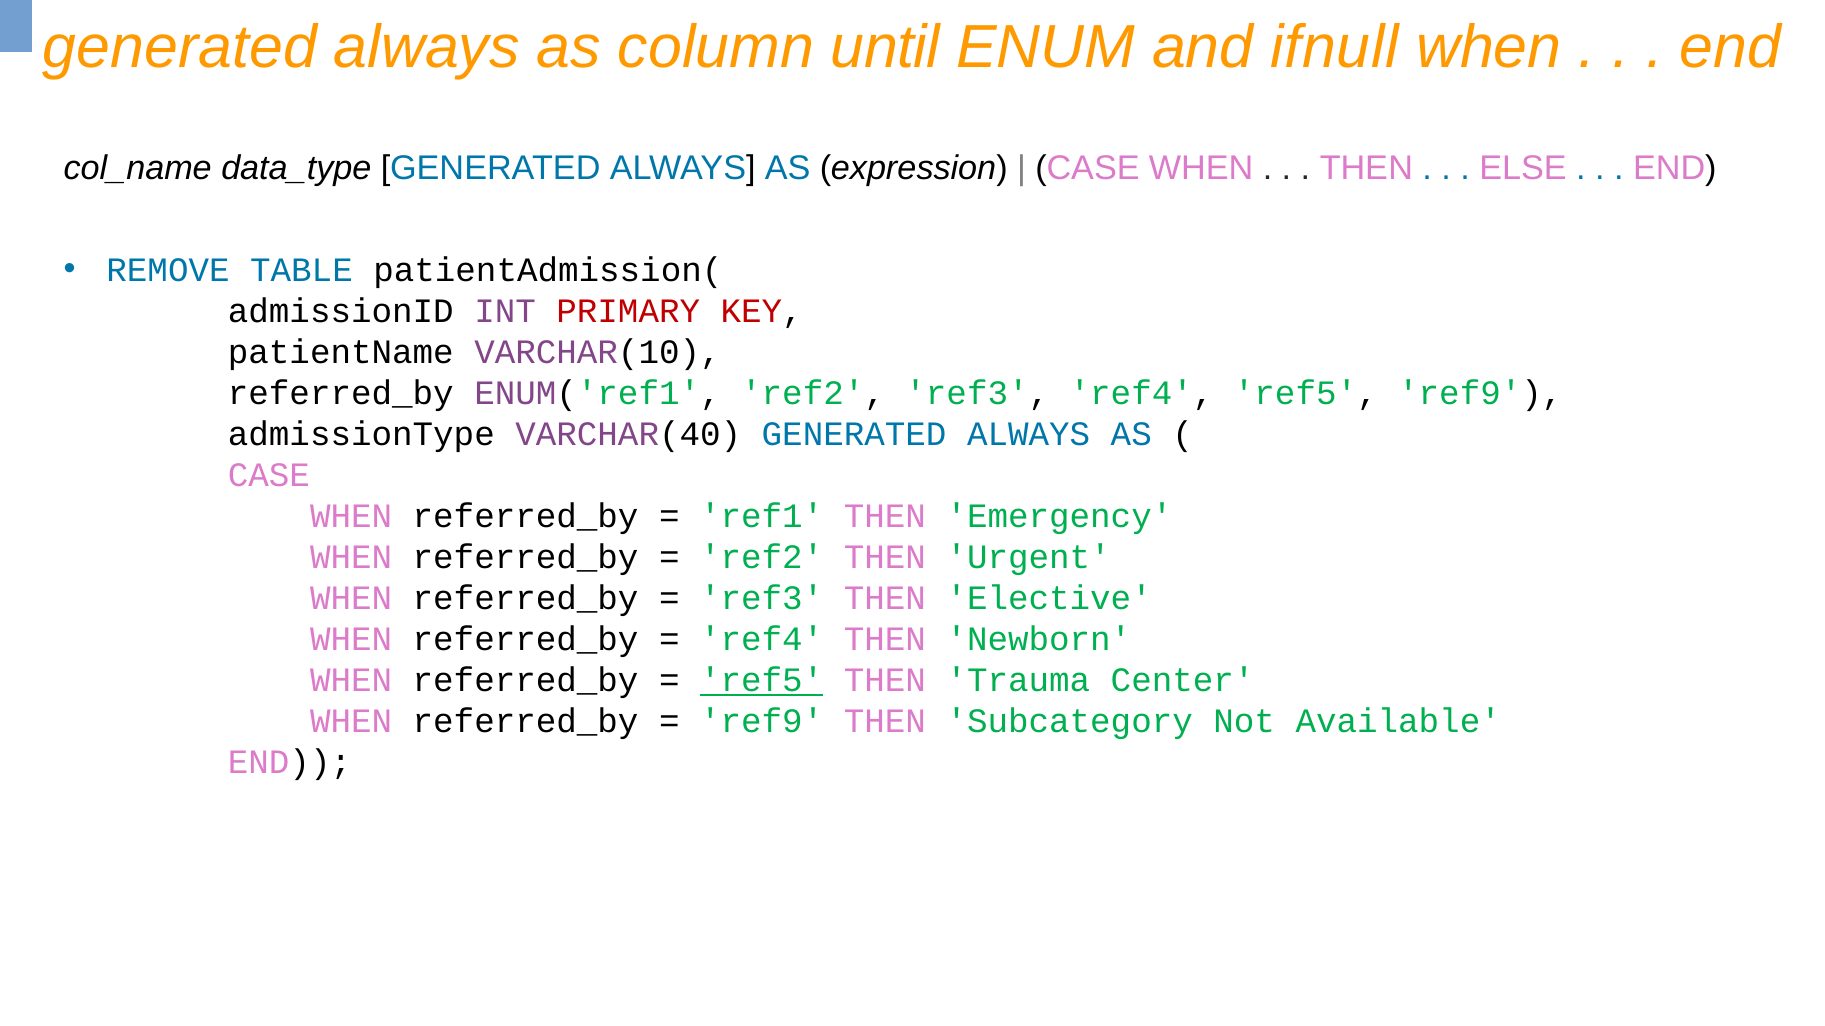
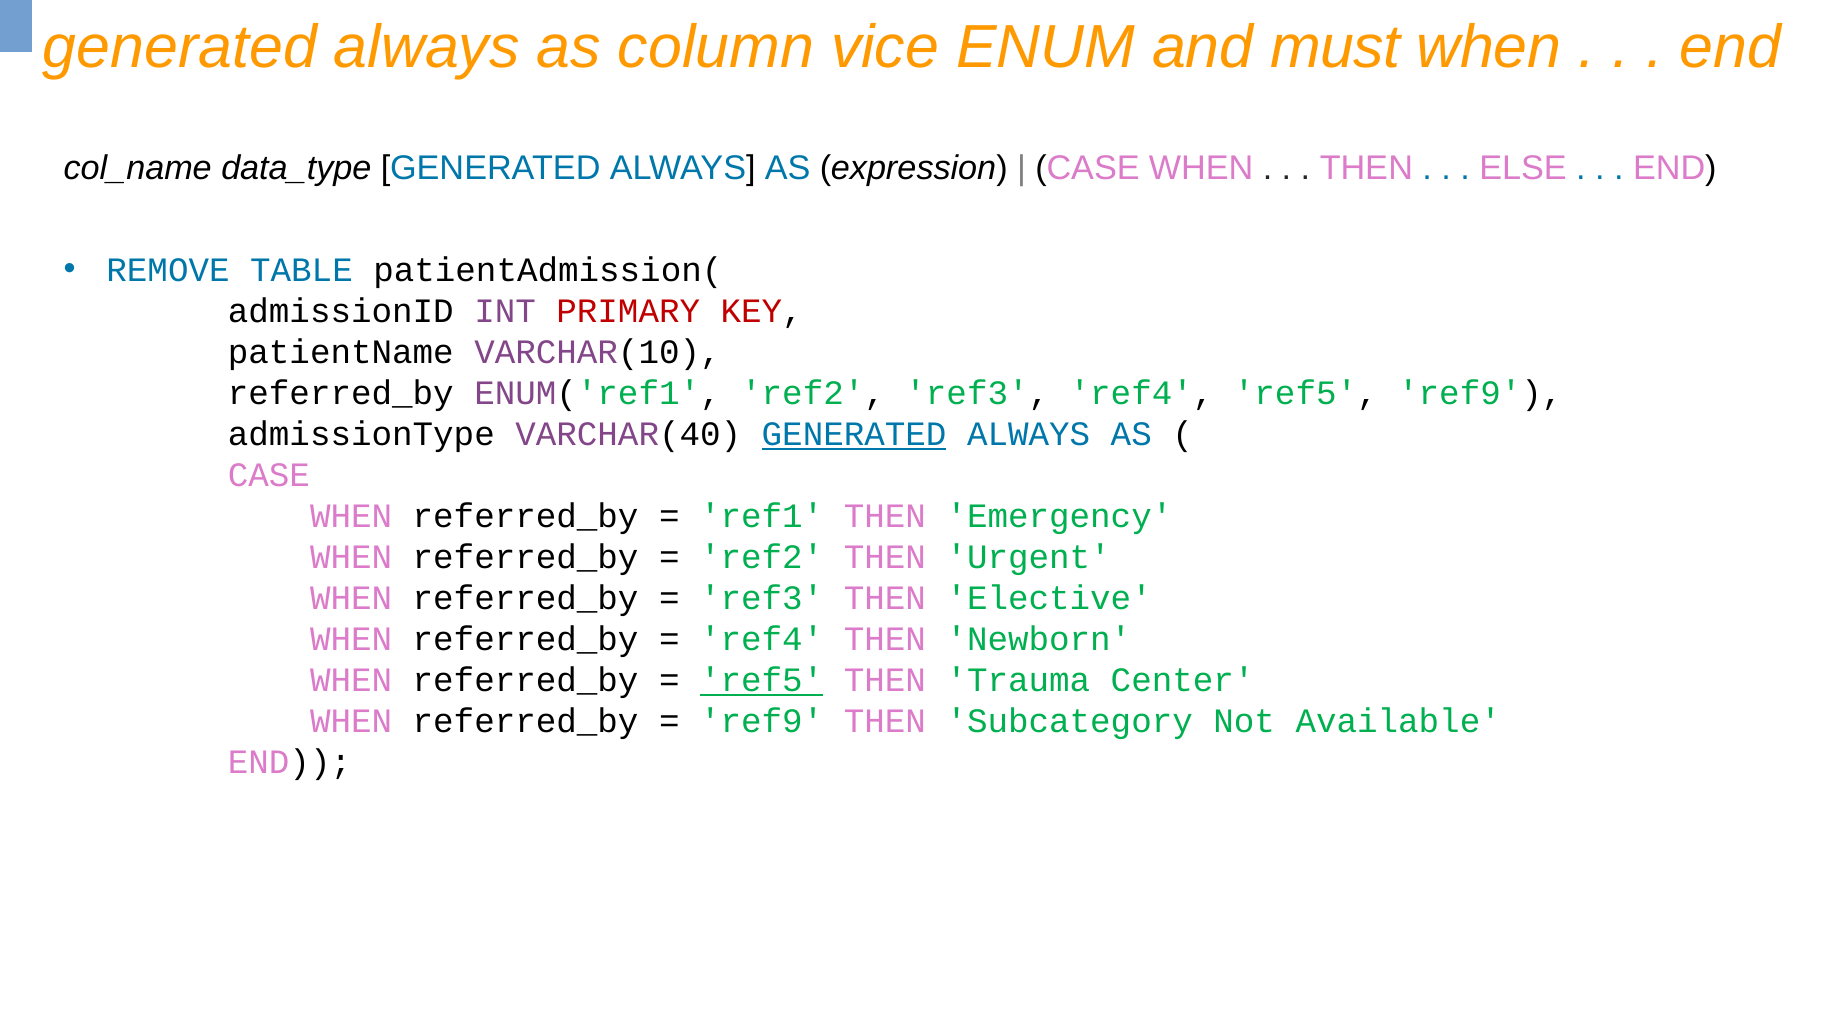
until: until -> vice (885, 47)
ifnull: ifnull -> must (1335, 47)
GENERATED underline: none -> present (854, 435)
